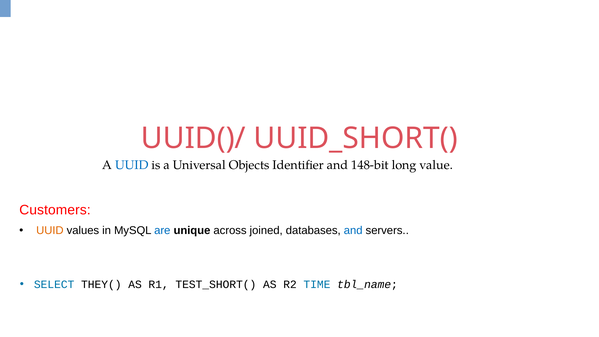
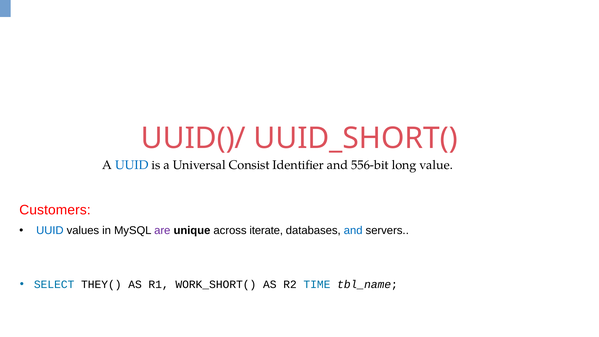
Objects: Objects -> Consist (249, 165)
148-bit: 148-bit -> 556-bit (370, 165)
UUID colour: orange -> blue (50, 231)
are colour: blue -> purple (162, 231)
joined: joined -> iterate (266, 231)
TEST_SHORT(: TEST_SHORT( -> WORK_SHORT( (216, 284)
